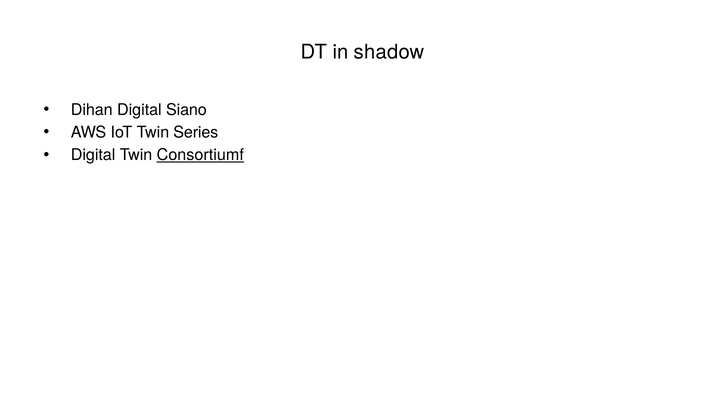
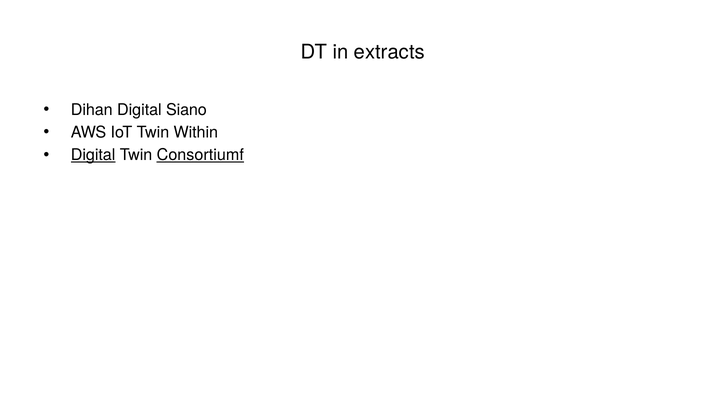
shadow: shadow -> extracts (389, 52)
Series: Series -> Within (196, 132)
Digital underline: none -> present (93, 155)
